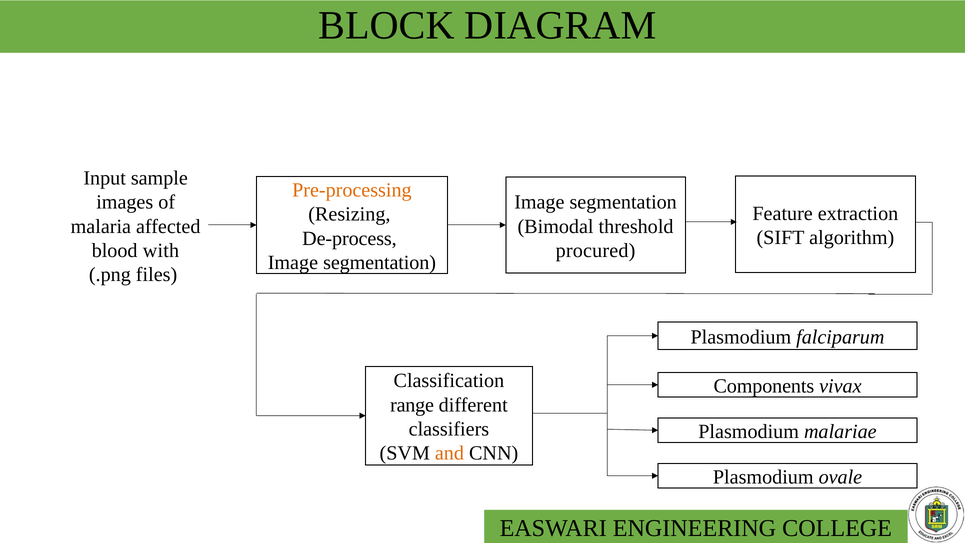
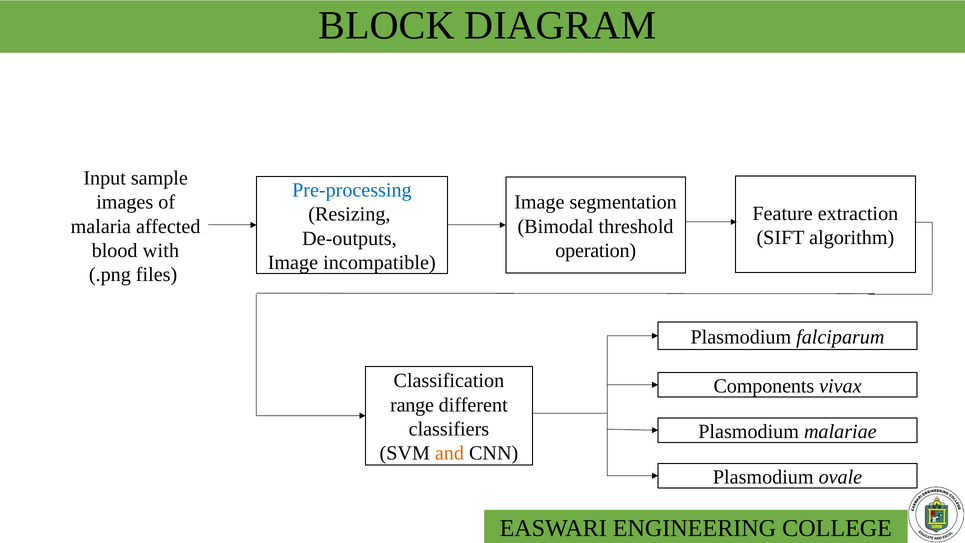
Pre-processing colour: orange -> blue (352, 190)
De-process: De-process -> De-outputs (349, 238)
procured: procured -> operation (596, 250)
segmentation: segmentation -> incompatible (379, 263)
